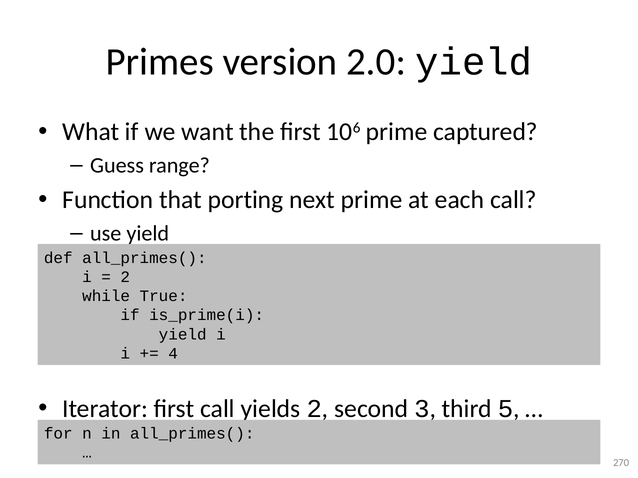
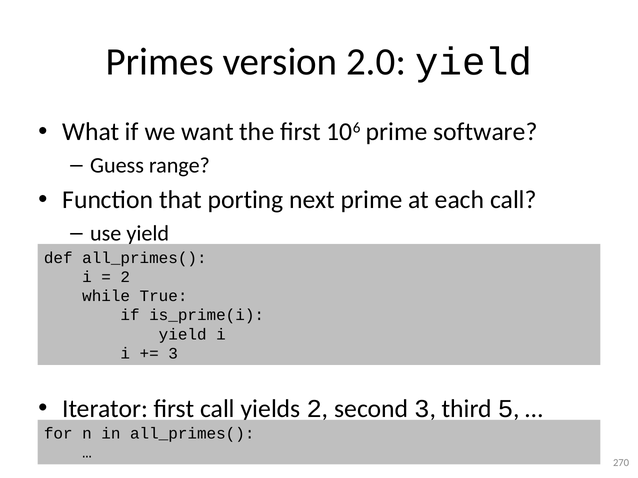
captured: captured -> software (485, 132)
4: 4 -> 3 (173, 354)
